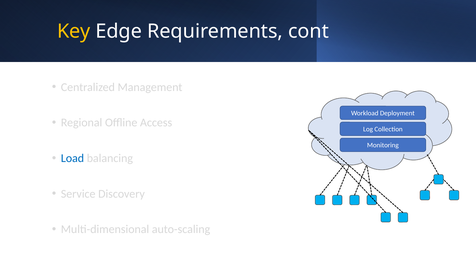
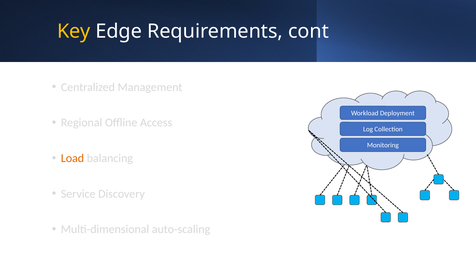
Load colour: blue -> orange (72, 159)
